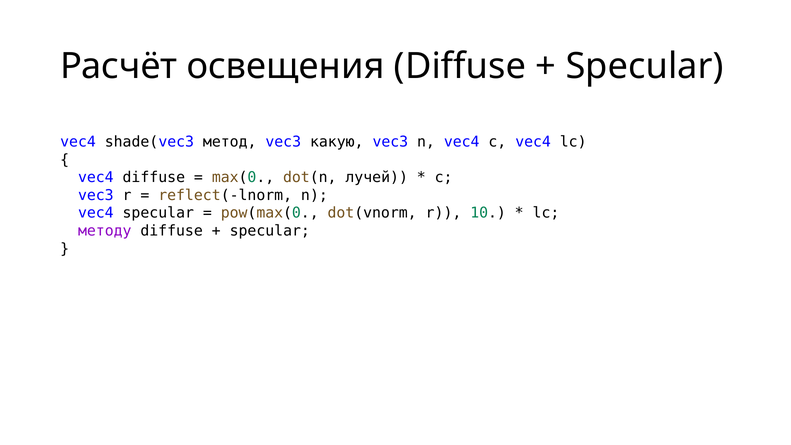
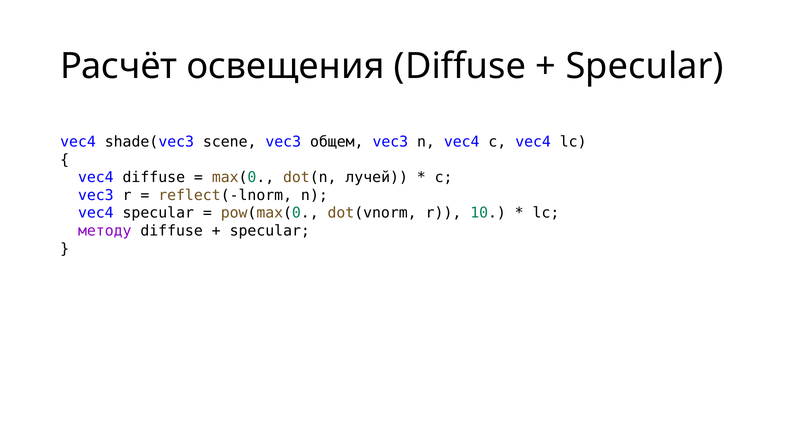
метод: метод -> scene (230, 142)
какую: какую -> общем (337, 142)
